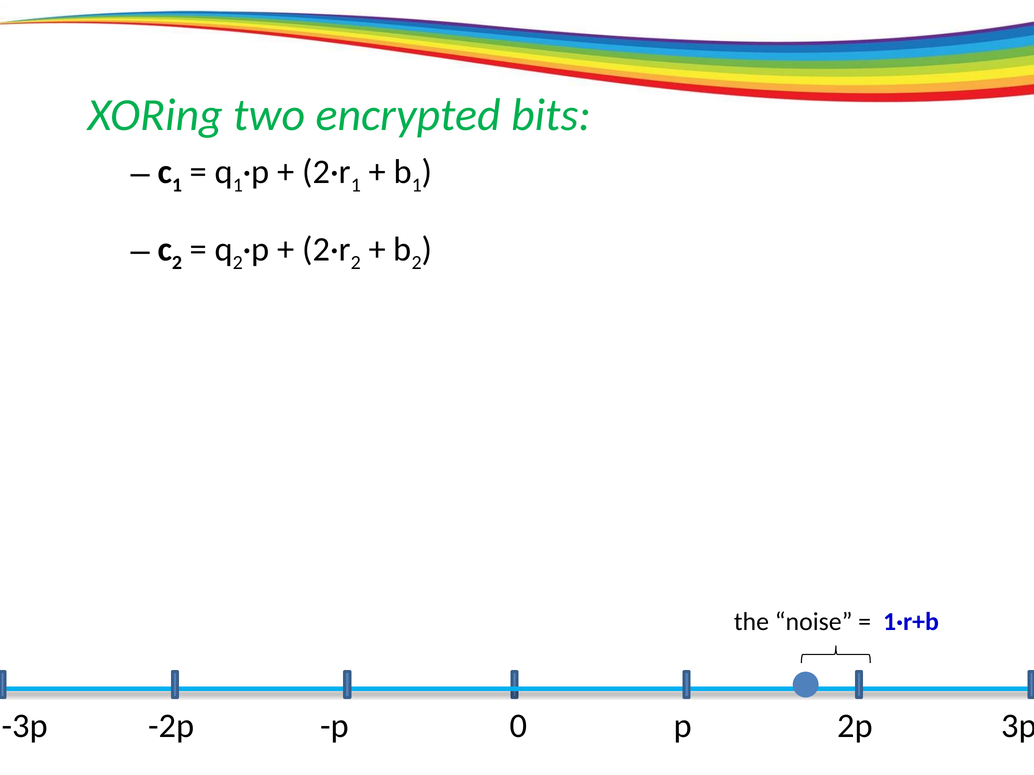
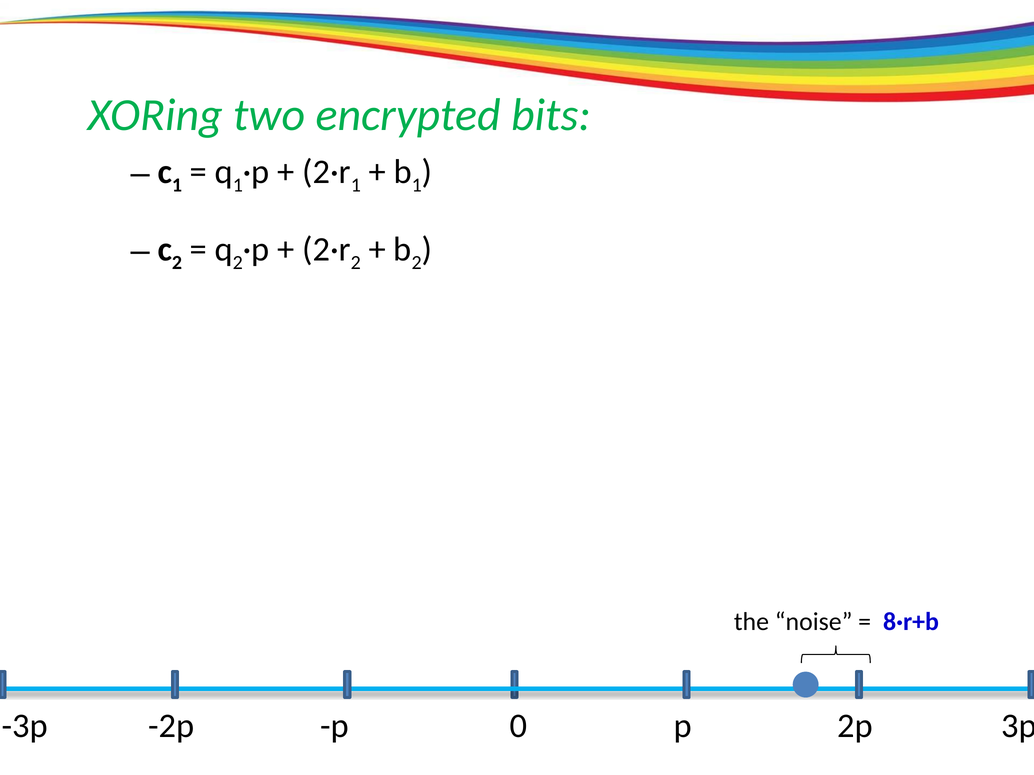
1·r+b: 1·r+b -> 8·r+b (911, 622)
